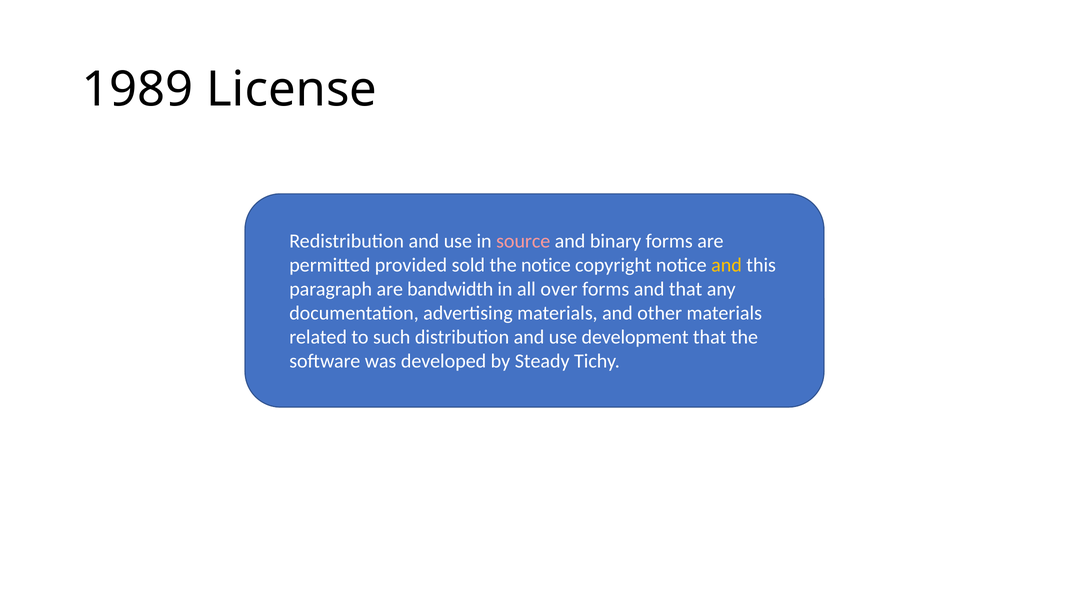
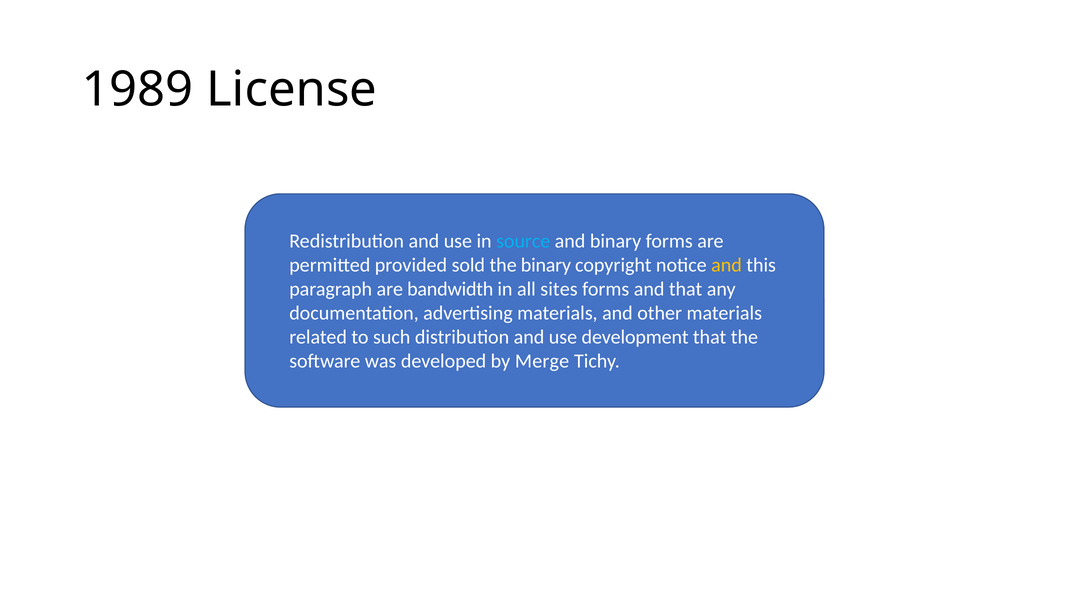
source colour: pink -> light blue (523, 241)
the notice: notice -> binary (546, 265)
over: over -> sites (559, 289)
Steady: Steady -> Merge (542, 361)
